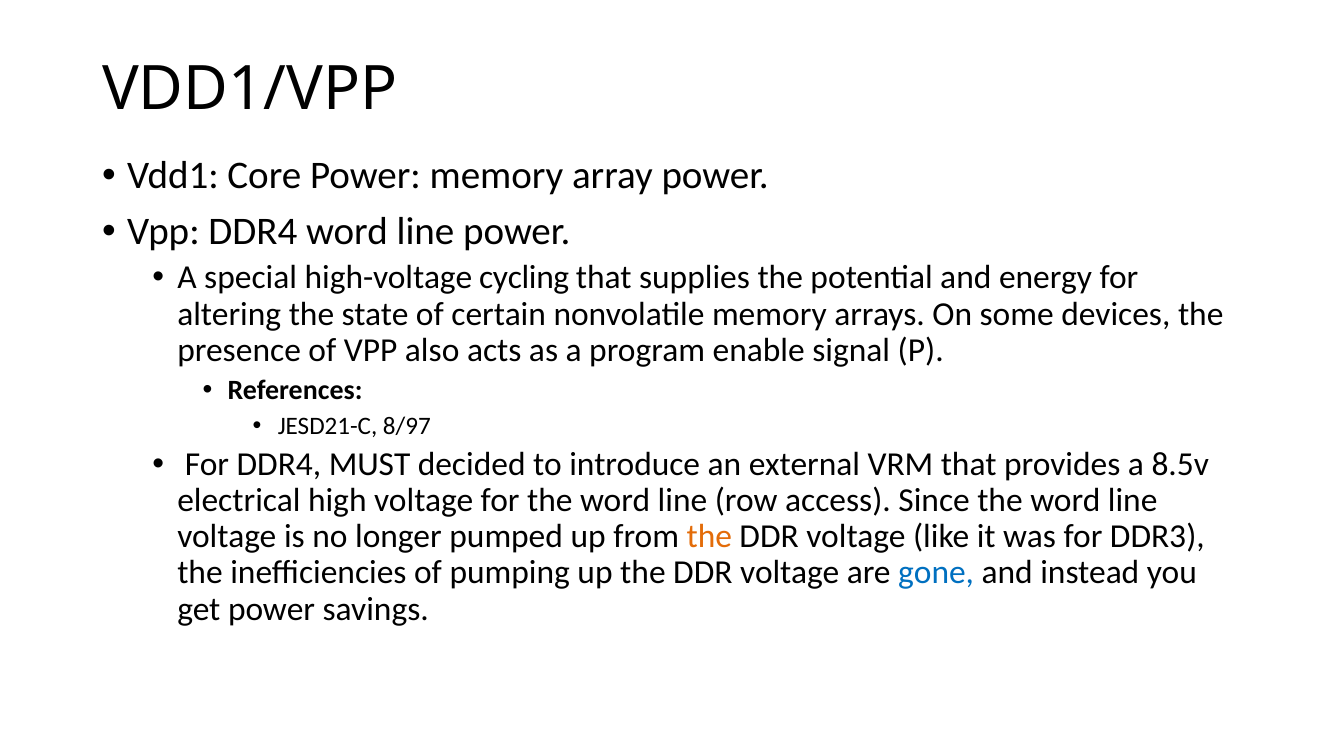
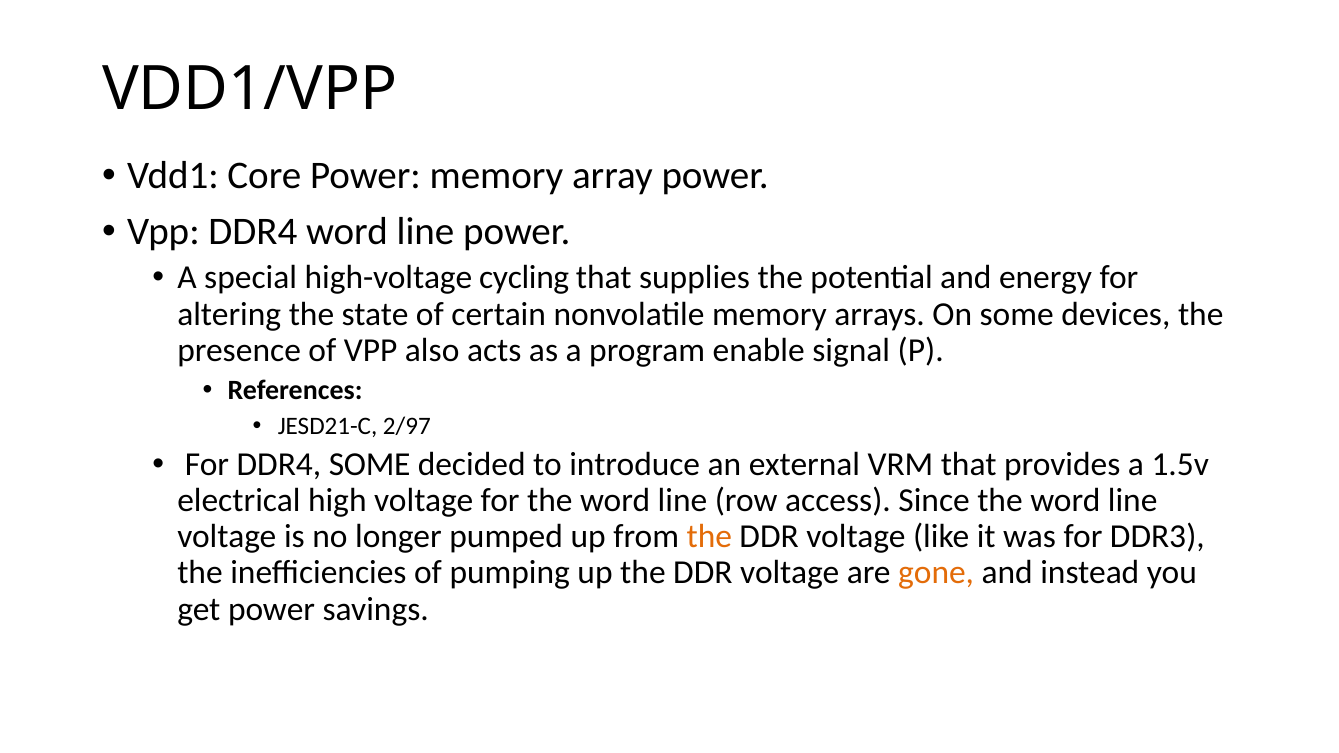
8/97: 8/97 -> 2/97 (407, 426)
DDR4 MUST: MUST -> SOME (370, 465)
8.5v: 8.5v -> 1.5v (1180, 465)
gone colour: blue -> orange (936, 573)
